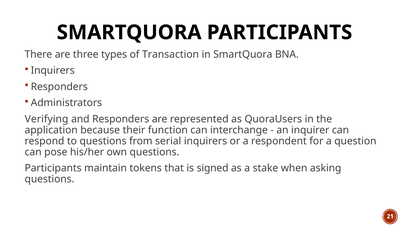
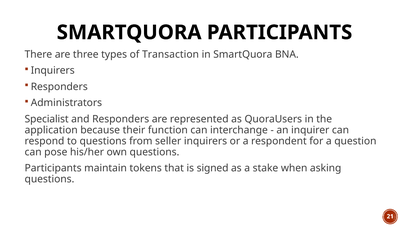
Verifying: Verifying -> Specialist (47, 119)
serial: serial -> seller (168, 141)
